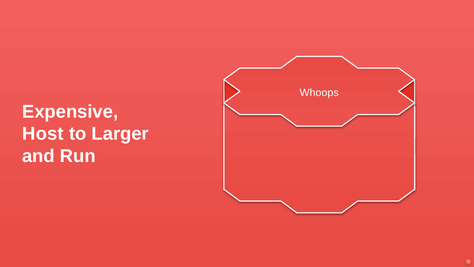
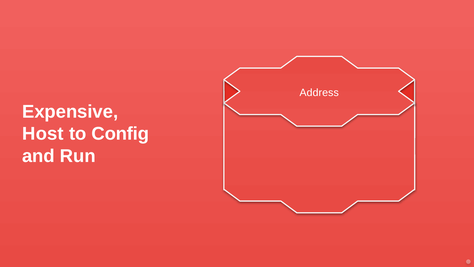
Whoops: Whoops -> Address (319, 93)
Larger: Larger -> Config (120, 134)
